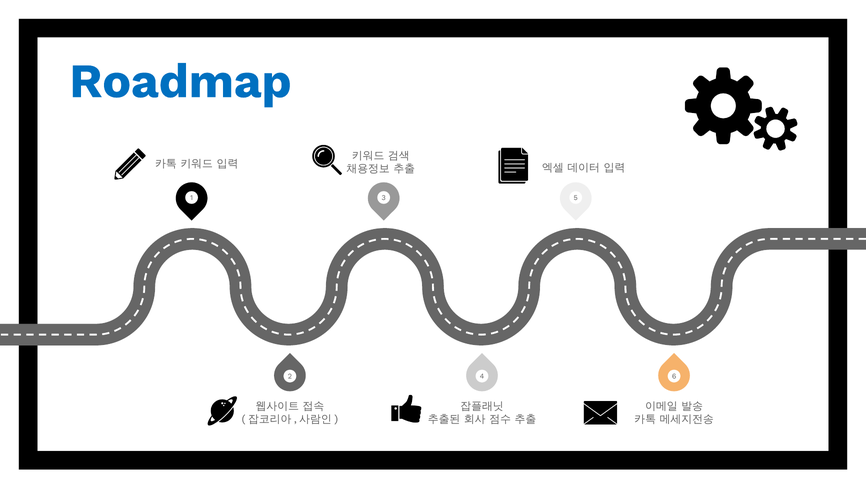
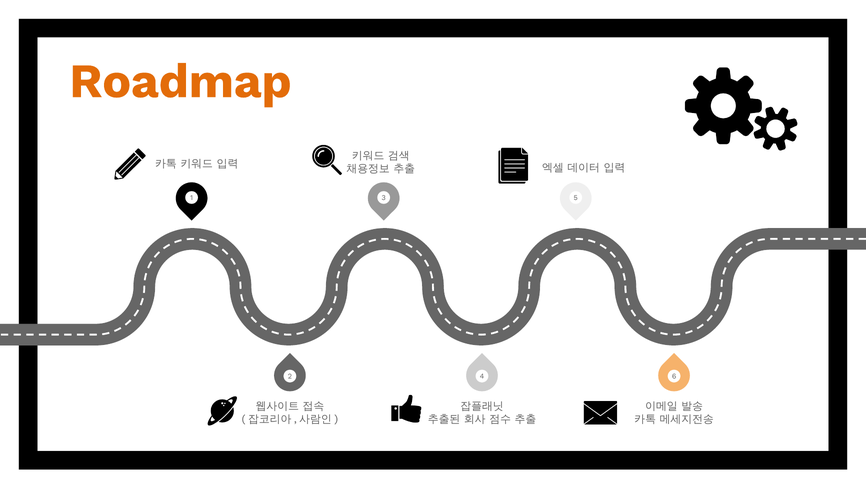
Roadmap colour: blue -> orange (181, 81)
